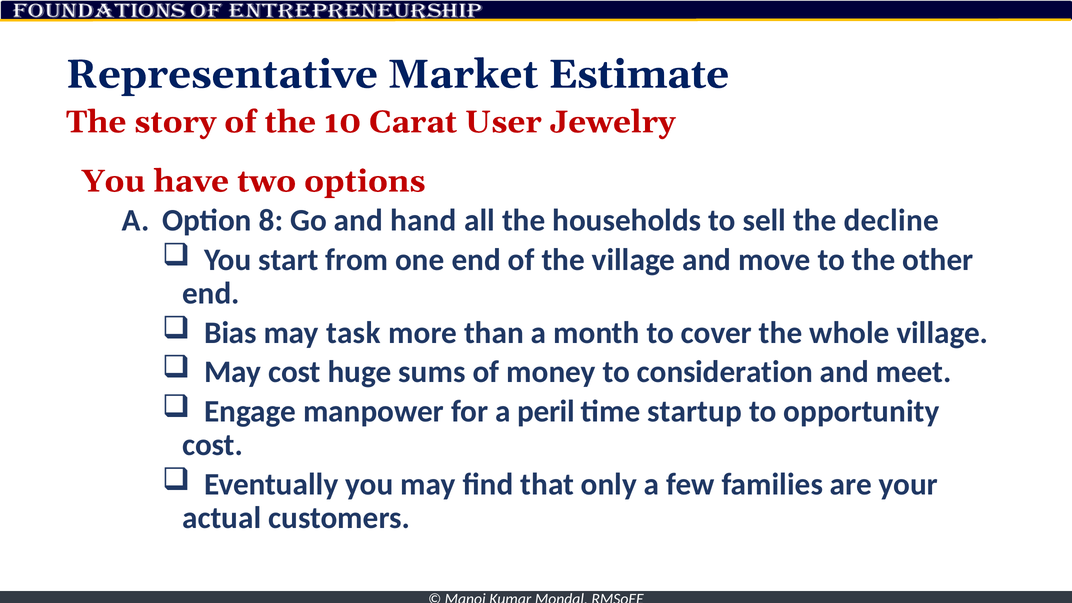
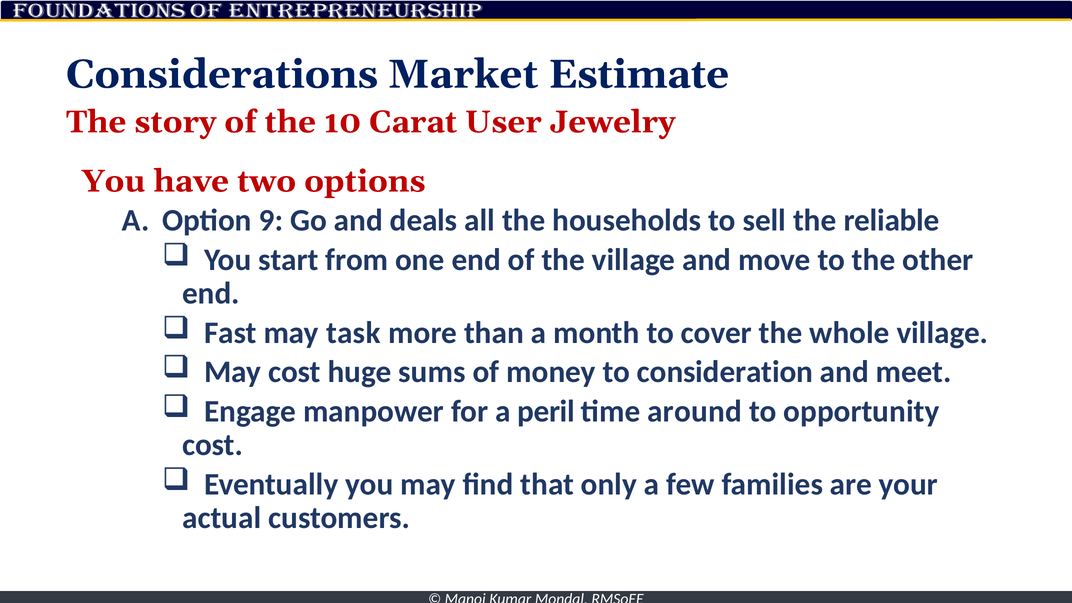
Representative: Representative -> Considerations (222, 74)
8: 8 -> 9 (271, 220)
hand: hand -> deals (424, 220)
decline: decline -> reliable (892, 220)
Bias: Bias -> Fast (230, 333)
startup: startup -> around (695, 411)
